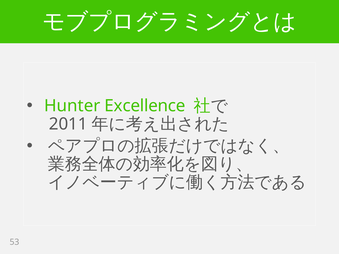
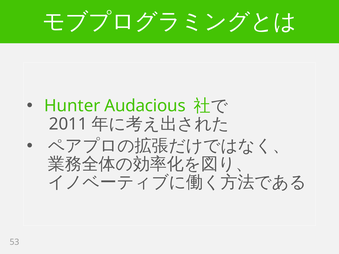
Excellence: Excellence -> Audacious (145, 106)
